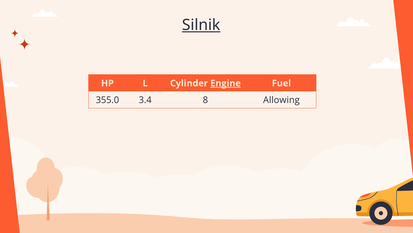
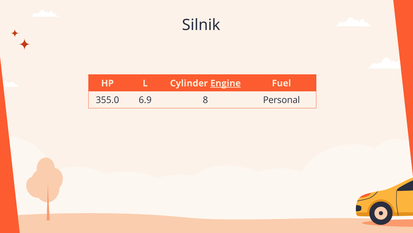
Silnik underline: present -> none (201, 25)
3.4: 3.4 -> 6.9 (145, 100)
Allowing: Allowing -> Personal (281, 100)
